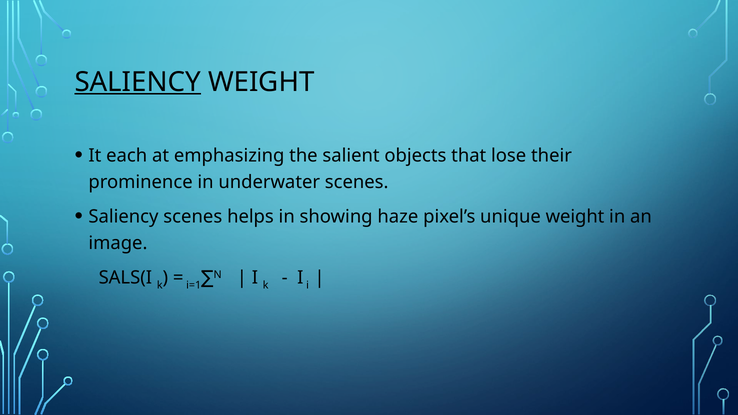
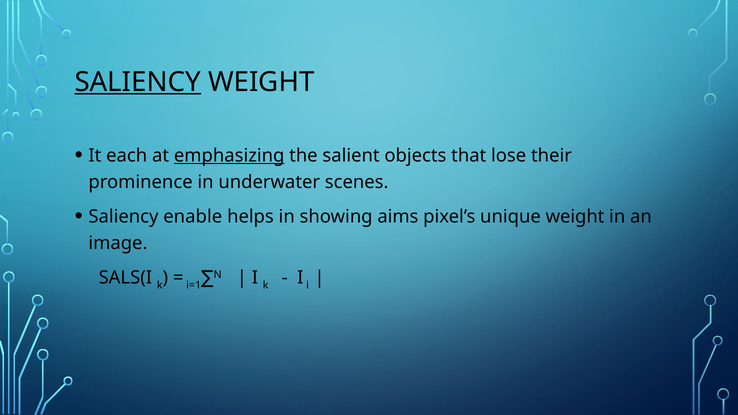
emphasizing underline: none -> present (229, 156)
Saliency scenes: scenes -> enable (193, 217)
haze: haze -> aims (398, 217)
